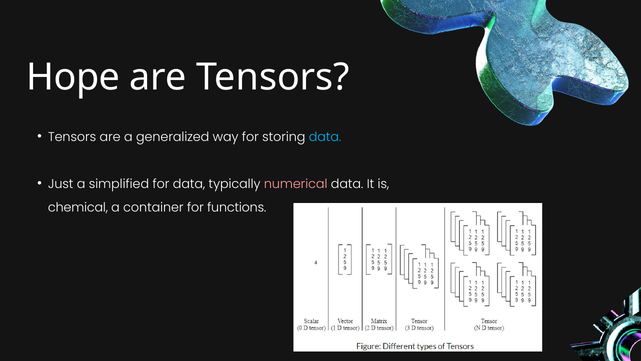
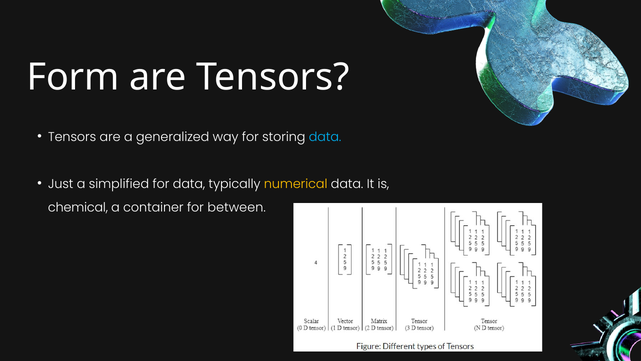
Hope: Hope -> Form (73, 77)
numerical colour: pink -> yellow (296, 184)
functions: functions -> between (237, 207)
